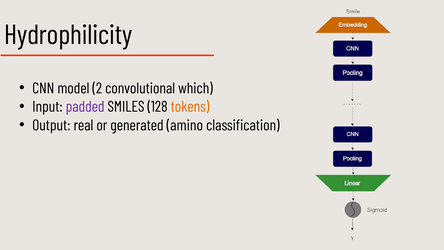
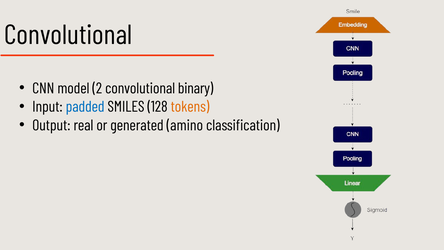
Hydrophilicity: Hydrophilicity -> Convolutional (68, 35)
which: which -> binary (196, 88)
padded colour: purple -> blue (85, 107)
